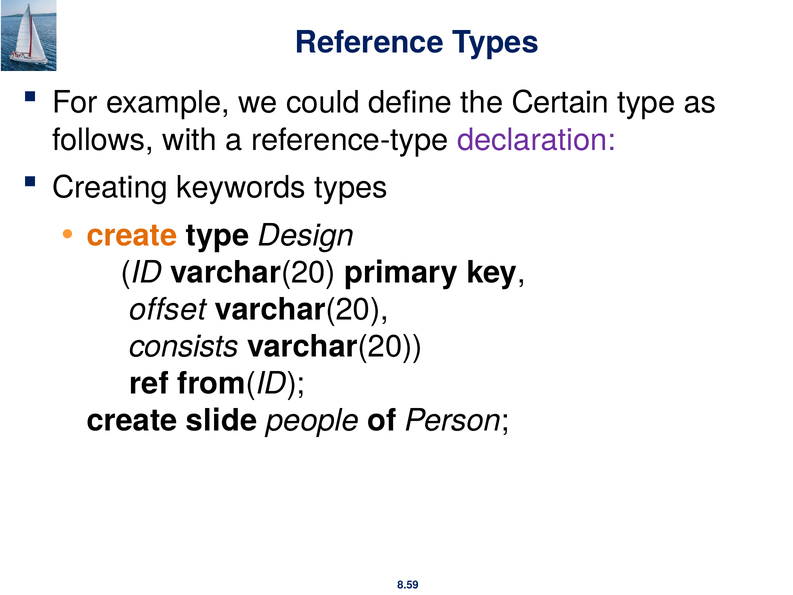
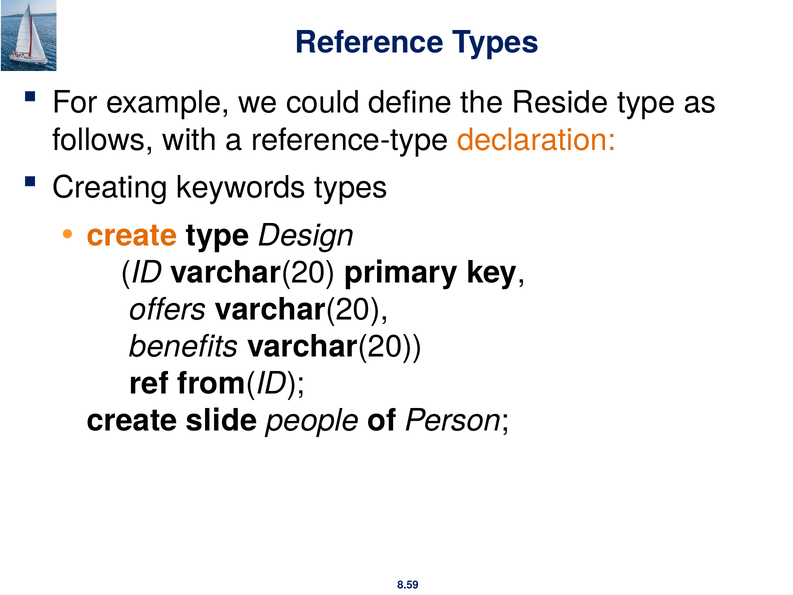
Certain: Certain -> Reside (560, 103)
declaration colour: purple -> orange (537, 140)
offset: offset -> offers (168, 309)
consists: consists -> benefits (184, 347)
